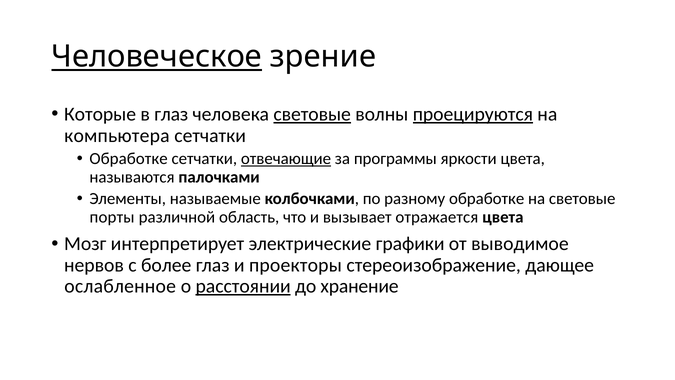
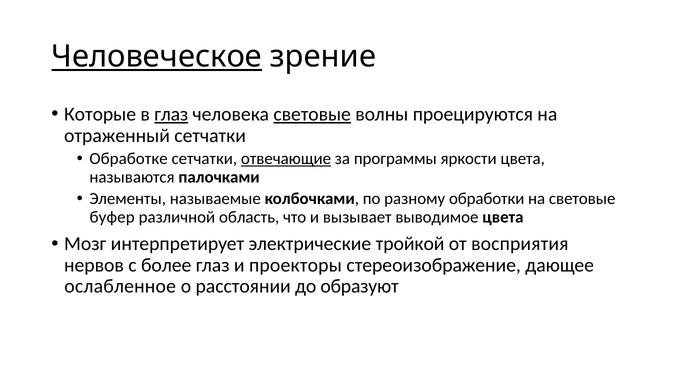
глаз underline: none -> present (171, 114)
проецируются underline: present -> none (473, 114)
компьютера: компьютера -> отраженный (117, 135)
разному обработке: обработке -> обработки (487, 199)
порты: порты -> буфер (112, 217)
отражается: отражается -> выводимое (437, 217)
графики: графики -> тройкой (410, 244)
выводимое: выводимое -> восприятия (520, 244)
расстоянии underline: present -> none (243, 286)
хранение: хранение -> образуют (360, 286)
